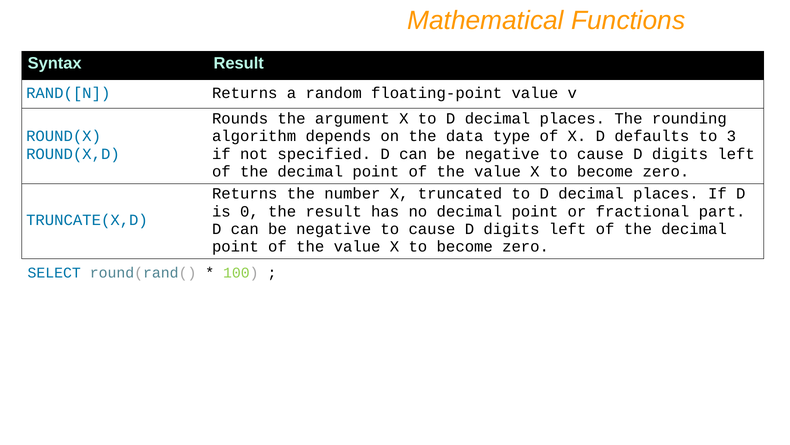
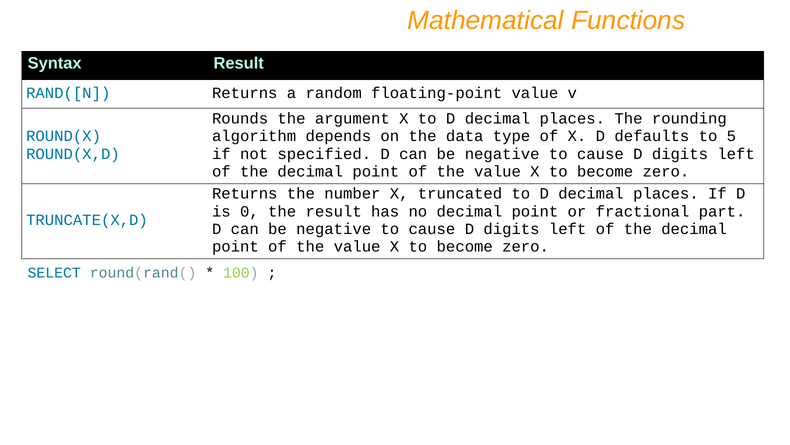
3: 3 -> 5 (731, 136)
